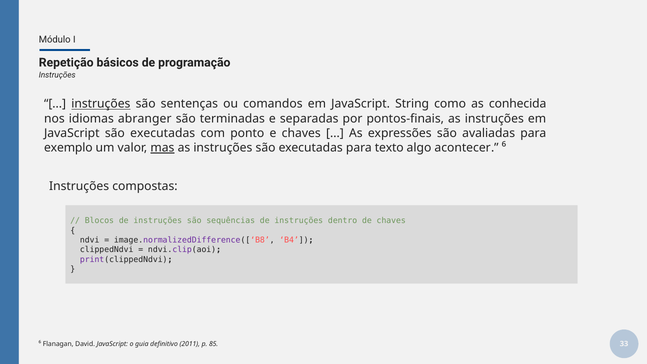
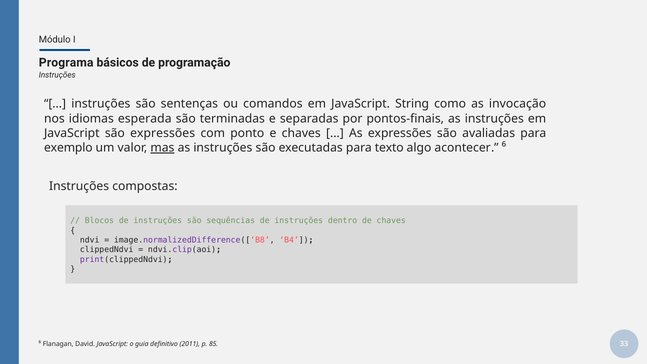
Repetição: Repetição -> Programa (66, 62)
instruções underline: present -> none (101, 104)
conhecida: conhecida -> invocação (518, 104)
abranger: abranger -> esperada (145, 119)
JavaScript são executadas: executadas -> expressões (163, 133)
